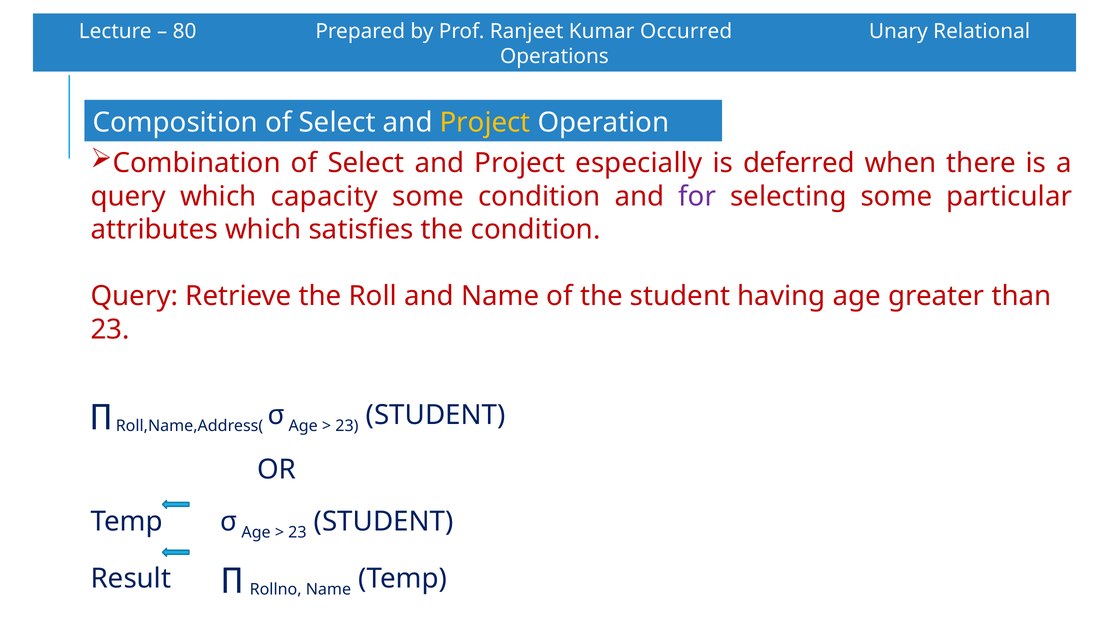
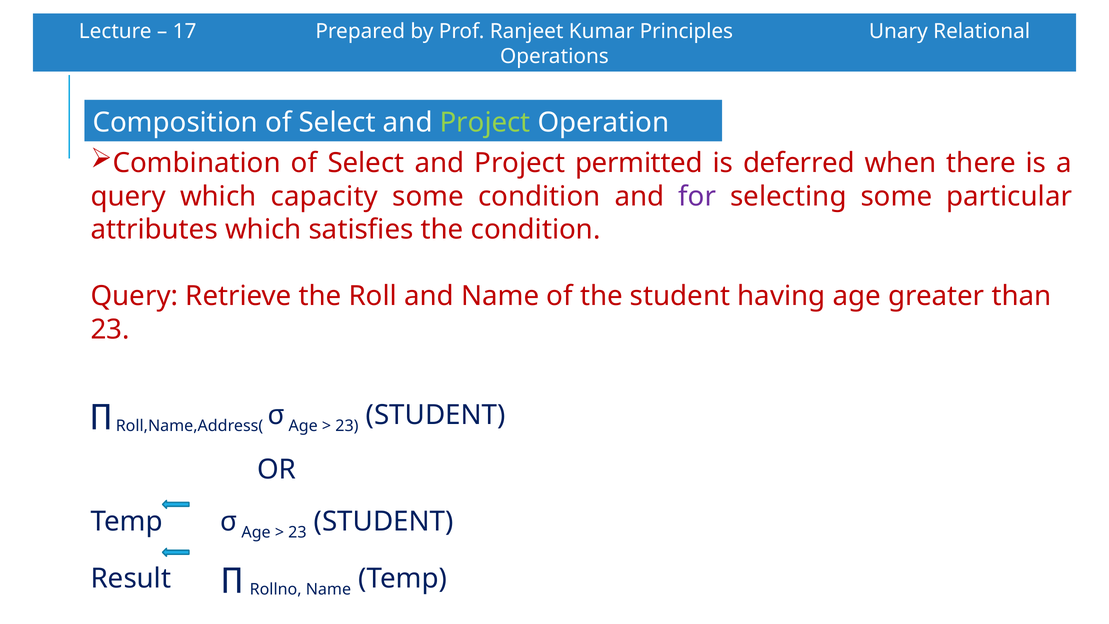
80: 80 -> 17 (185, 31)
Occurred: Occurred -> Principles (686, 31)
Project colour: yellow -> light green (485, 123)
especially: especially -> permitted (639, 163)
